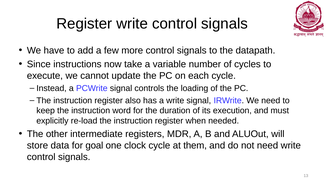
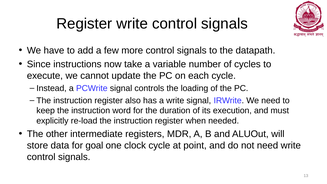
them: them -> point (195, 145)
